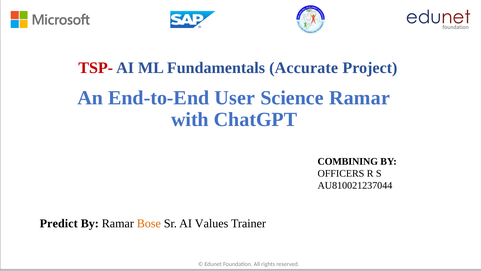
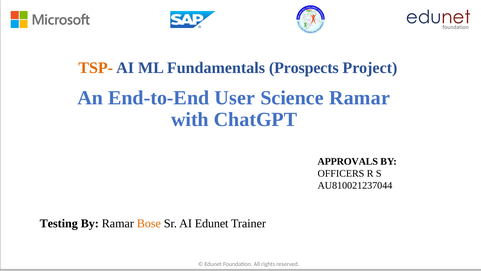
TSP- colour: red -> orange (96, 68)
Accurate: Accurate -> Prospects (304, 68)
COMBINING: COMBINING -> APPROVALS (348, 161)
Predict: Predict -> Testing (59, 223)
AI Values: Values -> Edunet (212, 223)
